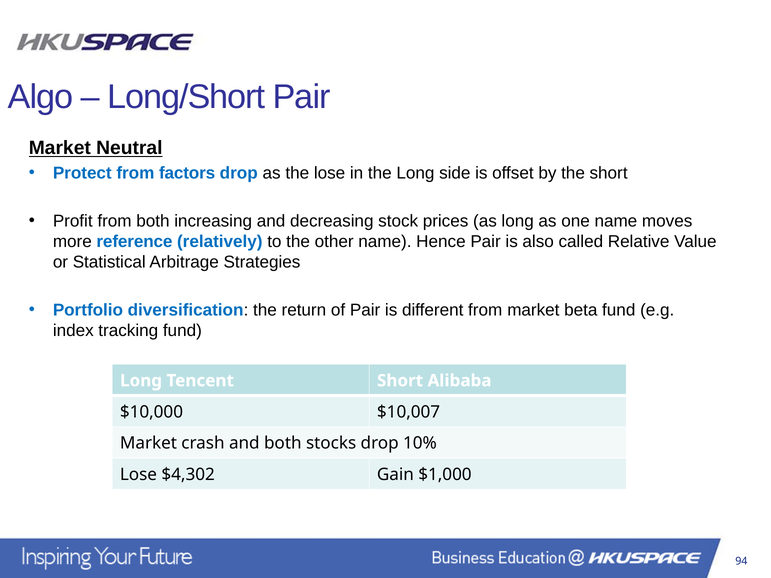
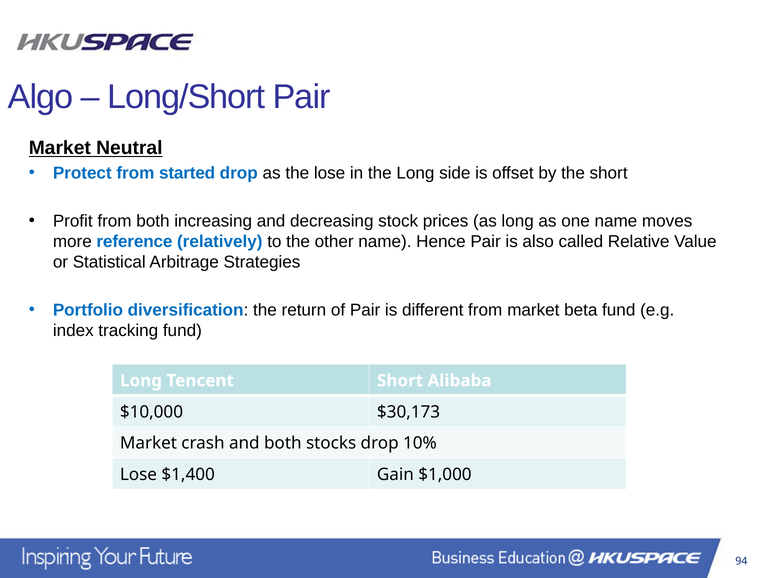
factors: factors -> started (187, 173)
$10,007: $10,007 -> $30,173 (409, 412)
$4,302: $4,302 -> $1,400 (188, 475)
